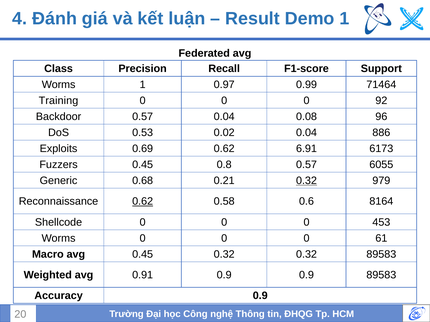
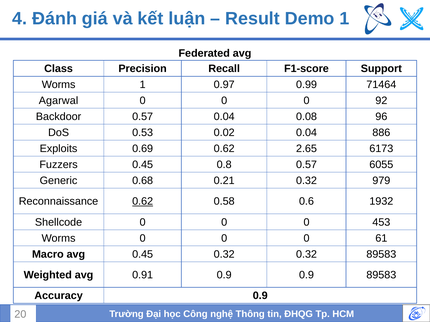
Training: Training -> Agarwal (59, 101)
6.91: 6.91 -> 2.65 (306, 149)
0.32 underline: present -> none (306, 181)
8164: 8164 -> 1932 (381, 202)
